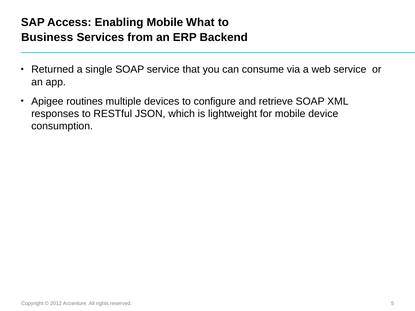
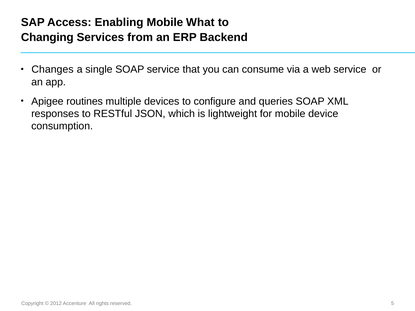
Business: Business -> Changing (47, 37)
Returned: Returned -> Changes (53, 70)
retrieve: retrieve -> queries (276, 101)
